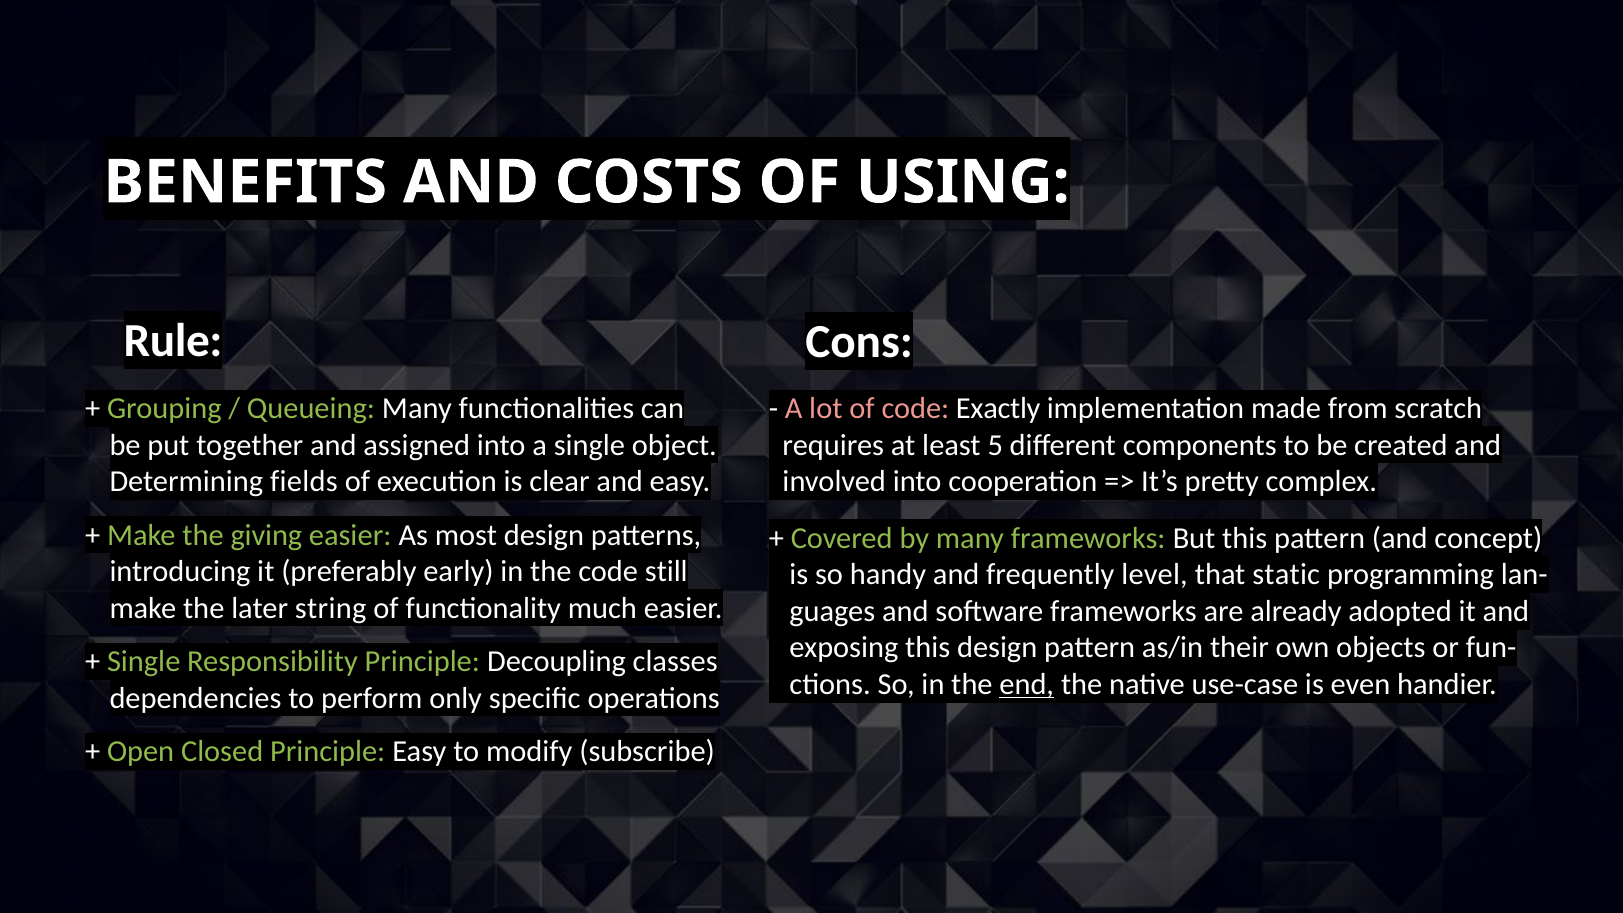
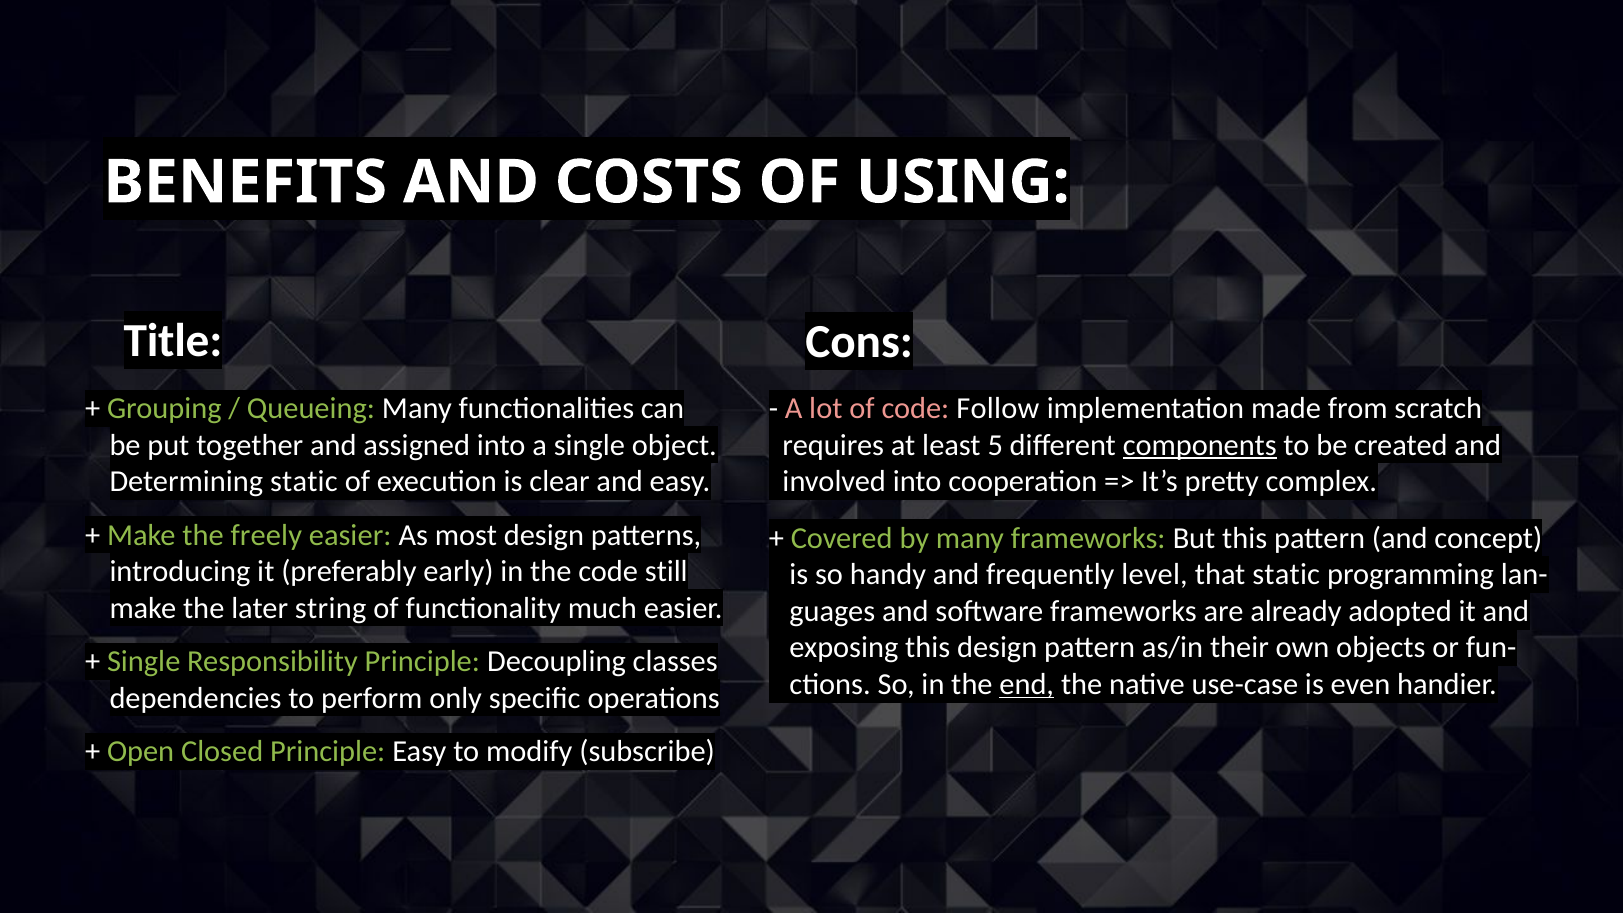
Rule: Rule -> Title (173, 341)
Exactly: Exactly -> Follow (998, 409)
components underline: none -> present (1200, 445)
Determining fields: fields -> static (304, 482)
giving: giving -> freely (266, 535)
